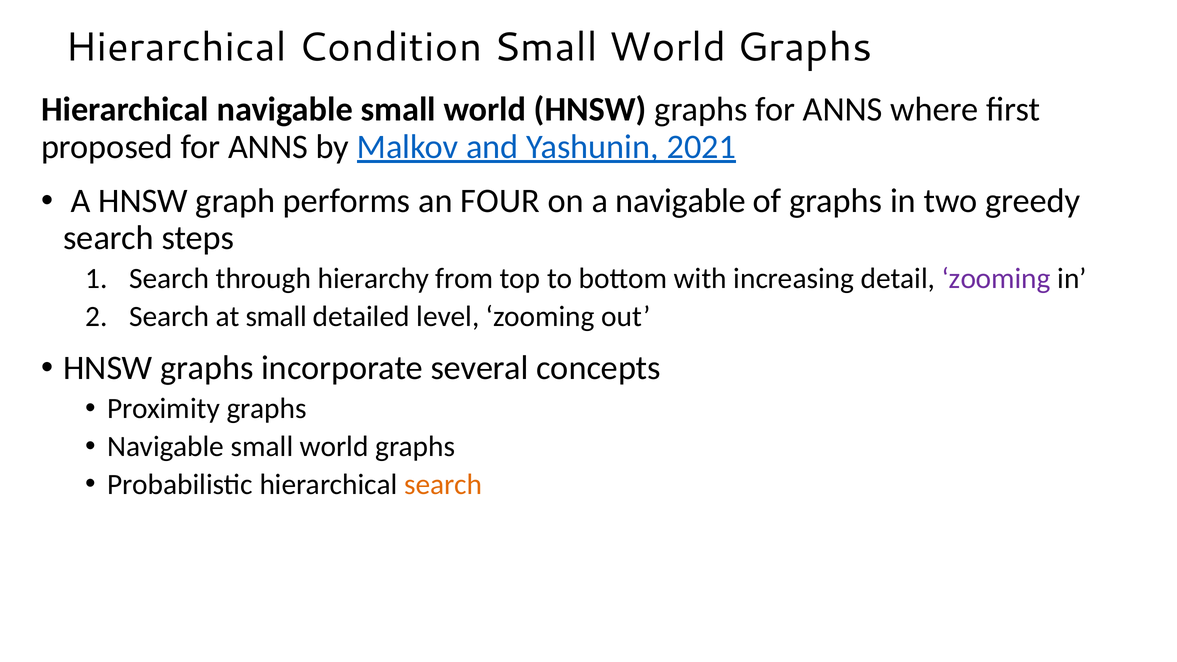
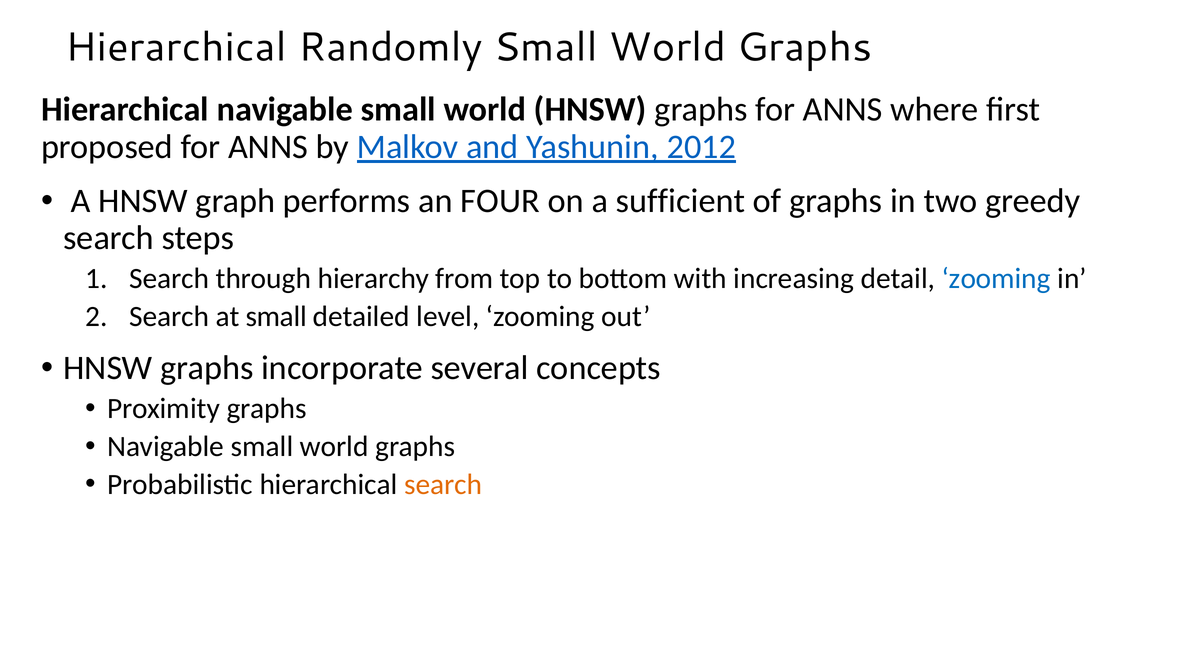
Condition: Condition -> Randomly (390, 47)
2021: 2021 -> 2012 (701, 147)
a navigable: navigable -> sufficient (680, 201)
zooming colour: purple -> blue (996, 279)
